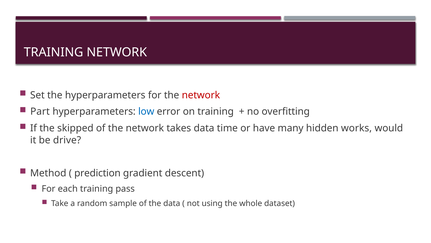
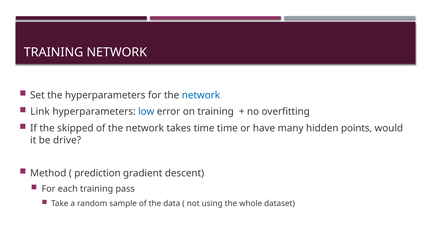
network colour: red -> blue (201, 95)
Part: Part -> Link (40, 111)
takes data: data -> time (204, 128)
works: works -> points (357, 128)
